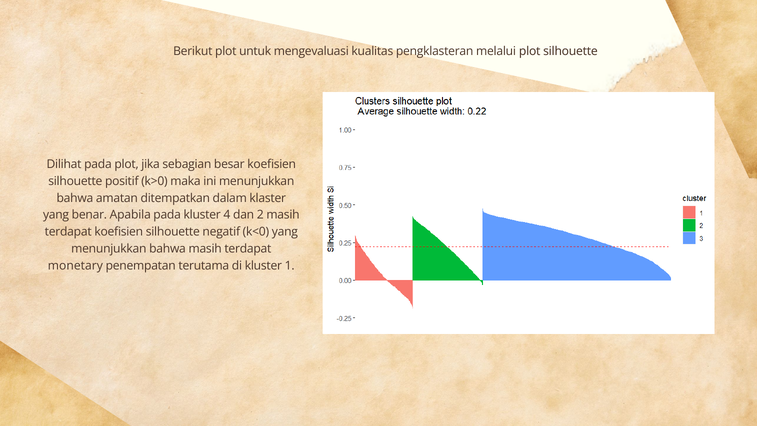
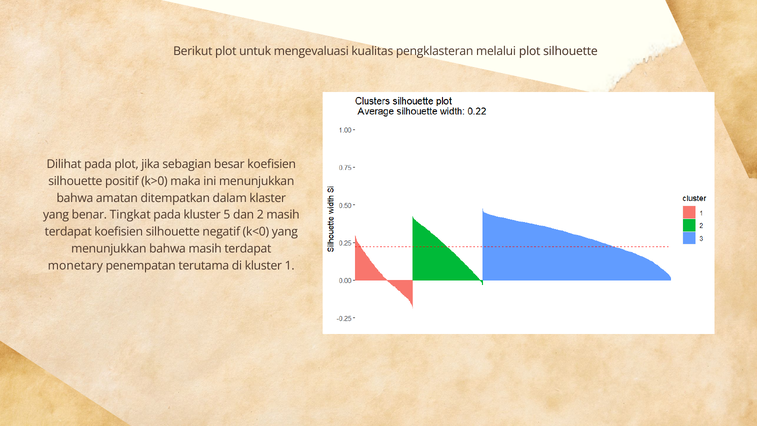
Apabila: Apabila -> Tingkat (130, 215)
4: 4 -> 5 (227, 215)
